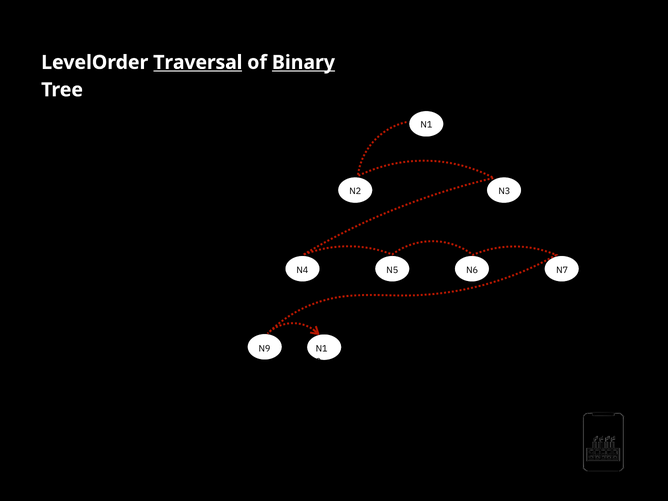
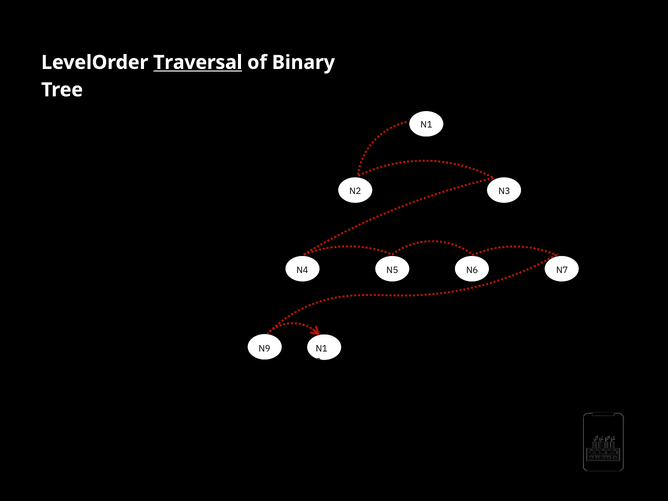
Binary underline: present -> none (303, 63)
